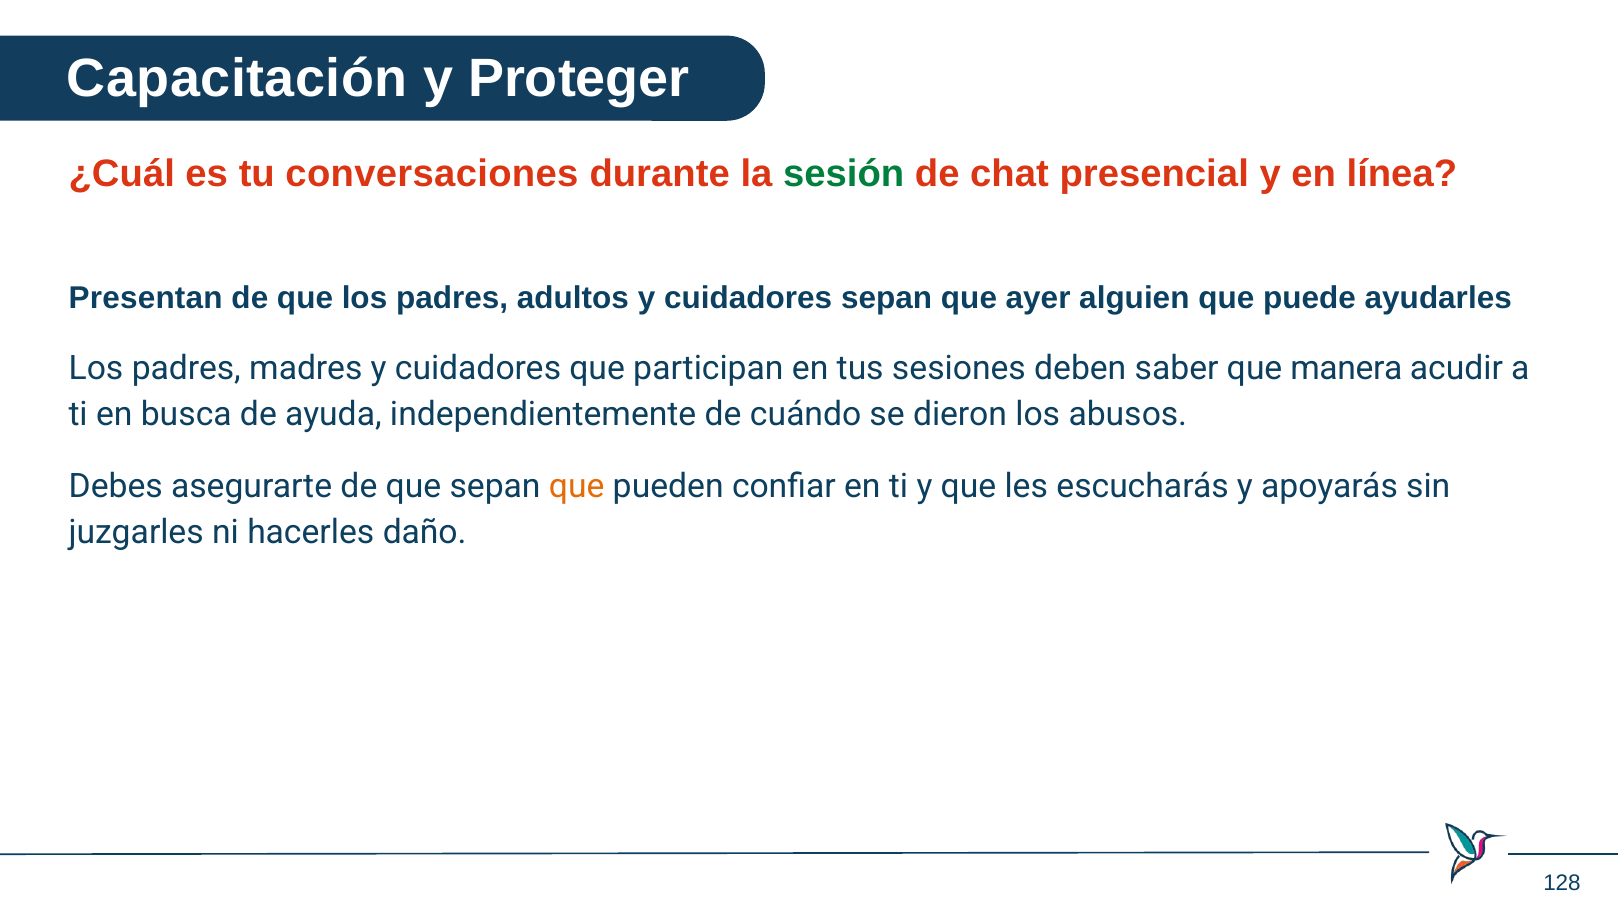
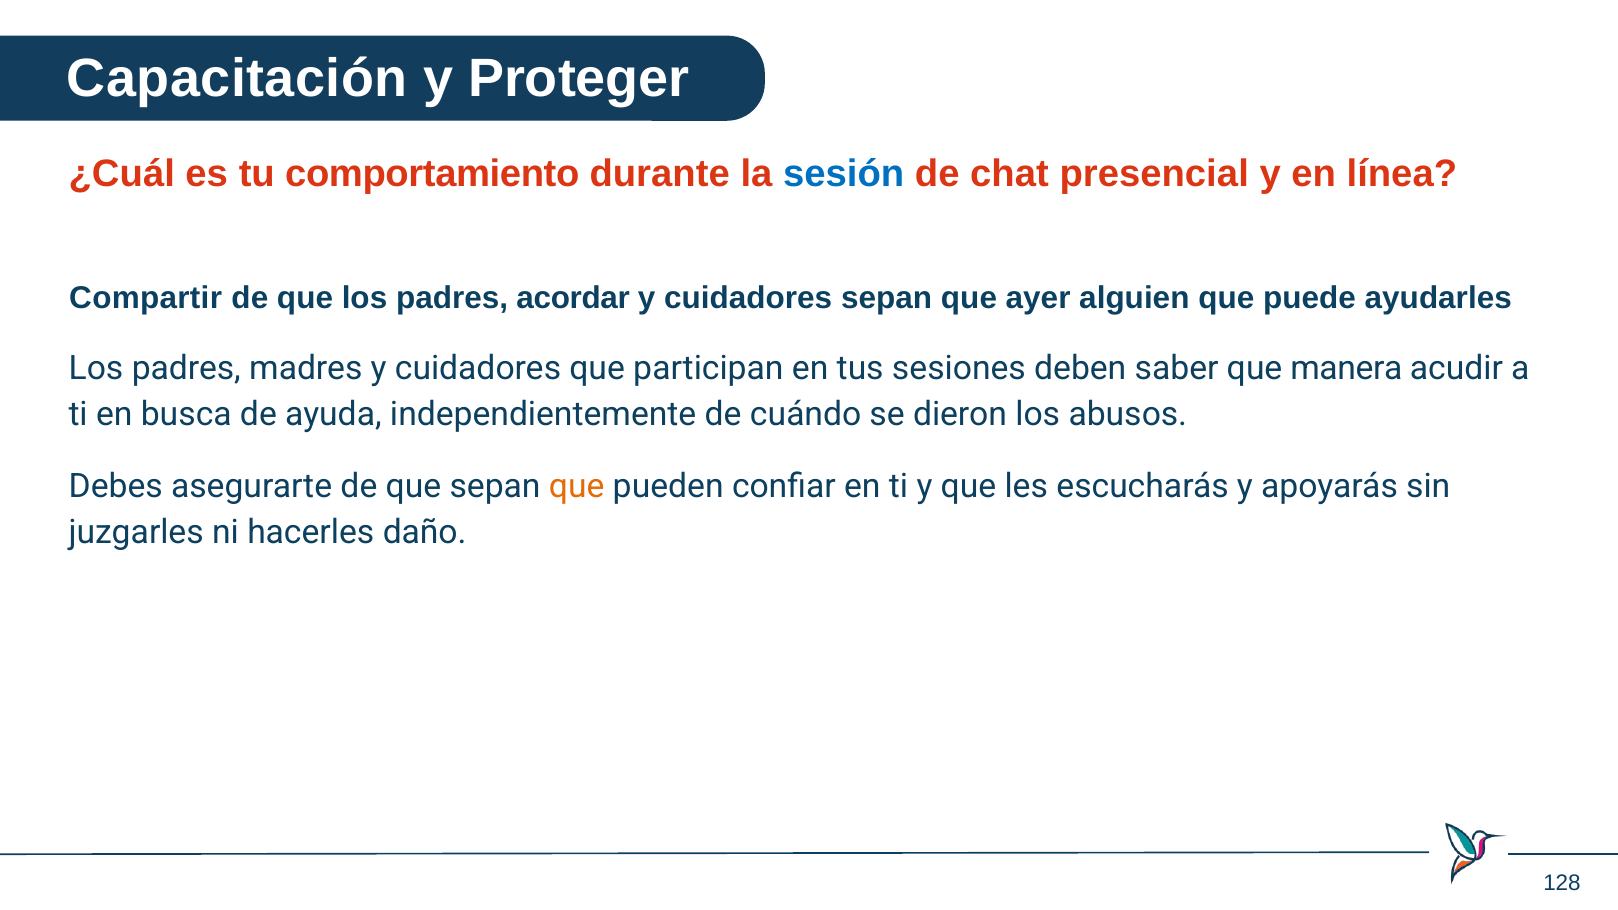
conversaciones: conversaciones -> comportamiento (432, 173)
sesión colour: green -> blue (844, 173)
Presentan: Presentan -> Compartir (146, 298)
adultos: adultos -> acordar (573, 298)
